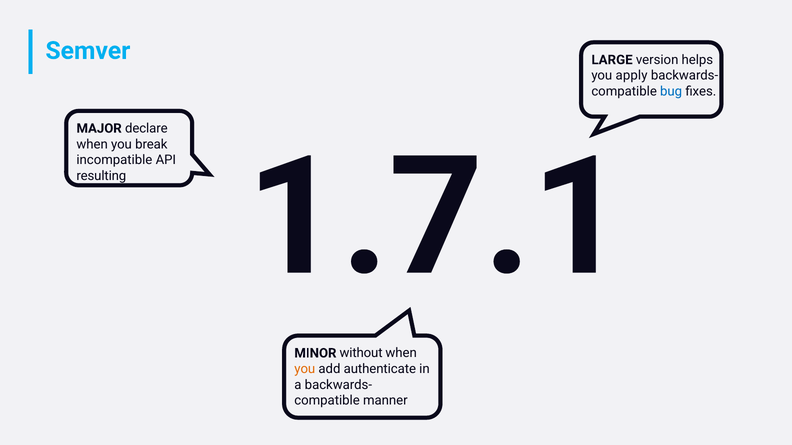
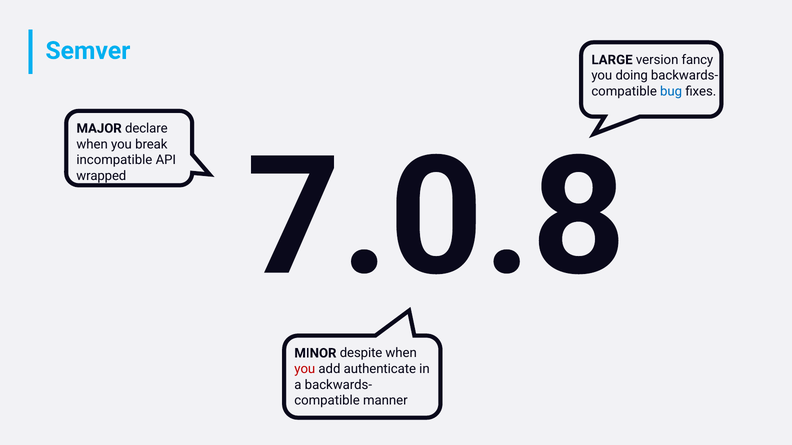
helps: helps -> fancy (697, 60)
apply: apply -> doing (632, 76)
1.7.1: 1.7.1 -> 7.0.8 (436, 219)
resulting: resulting -> wrapped (101, 176)
without: without -> despite (361, 354)
you colour: orange -> red (305, 369)
